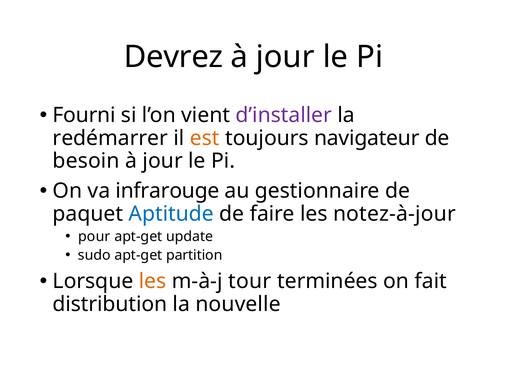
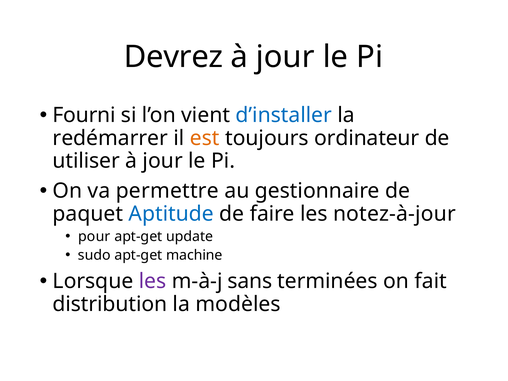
d’installer colour: purple -> blue (284, 115)
navigateur: navigateur -> ordinateur (367, 138)
besoin: besoin -> utiliser (86, 161)
infrarouge: infrarouge -> permettre (167, 191)
partition: partition -> machine (194, 255)
les colour: orange -> purple (153, 281)
tour: tour -> sans (250, 281)
nouvelle: nouvelle -> modèles (238, 304)
